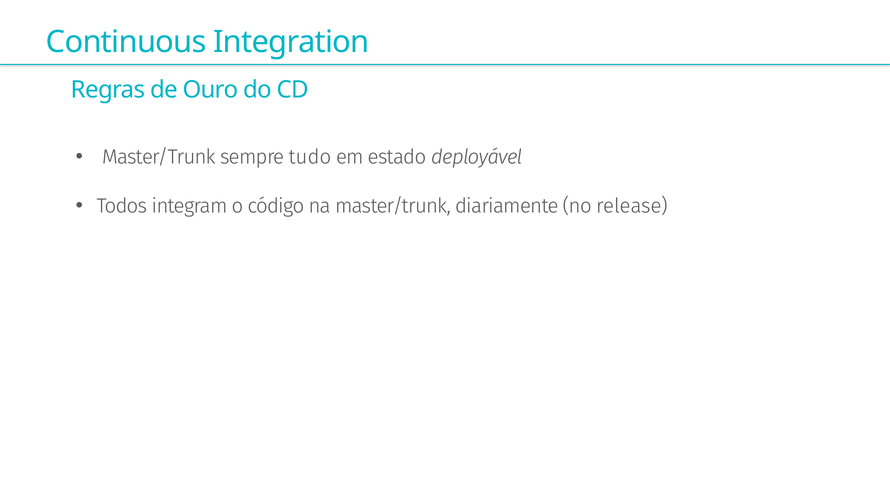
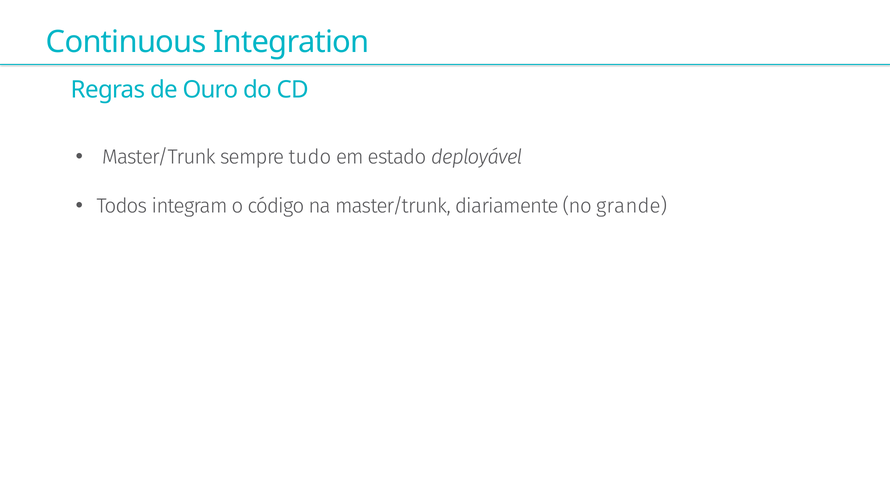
release: release -> grande (632, 206)
